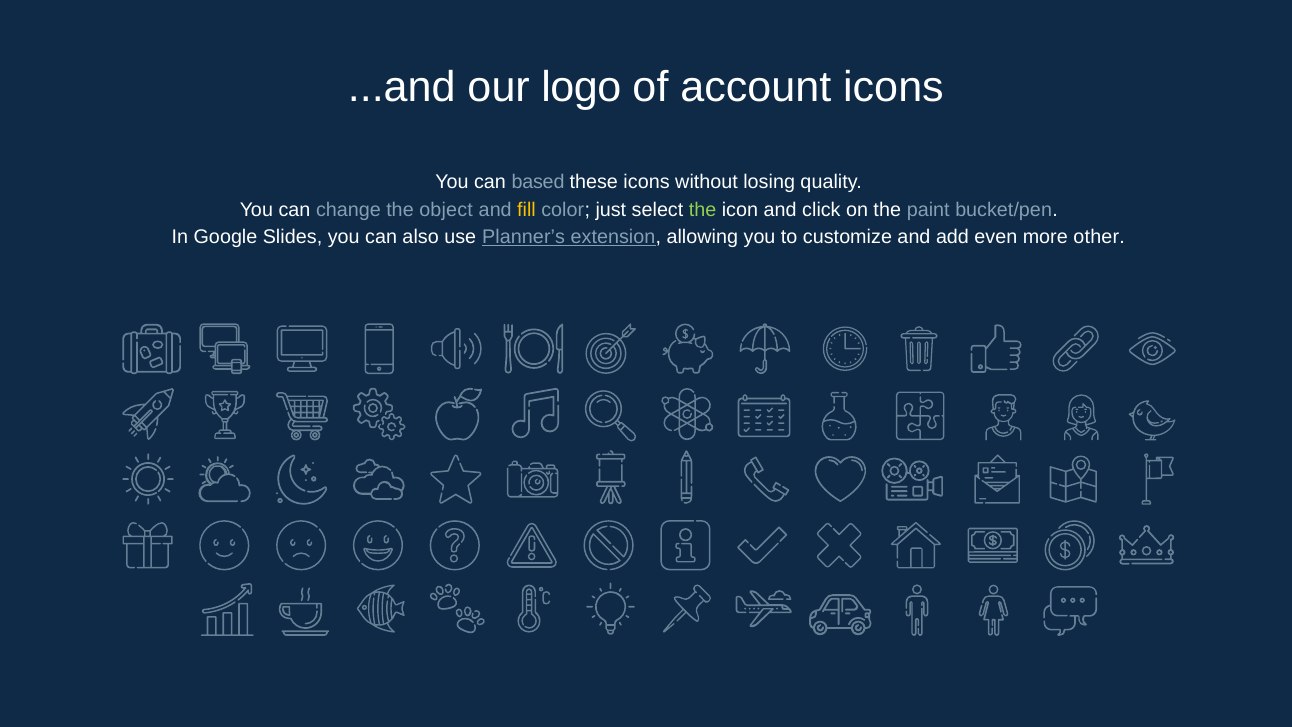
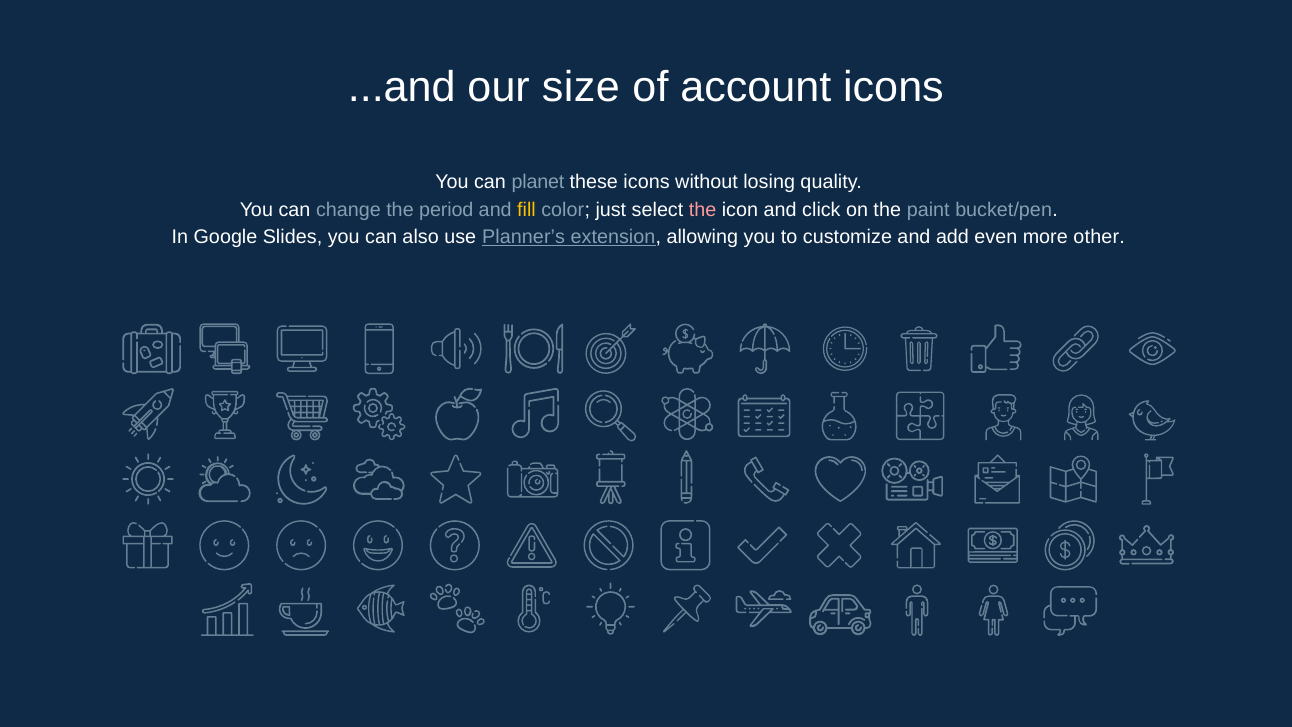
logo: logo -> size (581, 88)
based: based -> planet (538, 182)
object: object -> period (446, 210)
the colour: light green -> pink (703, 210)
